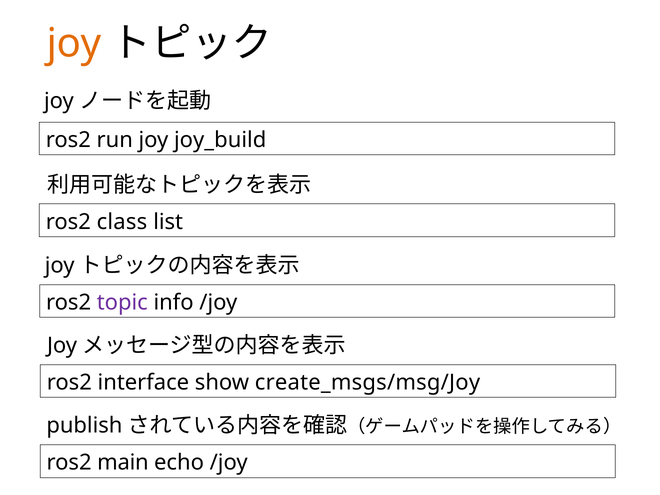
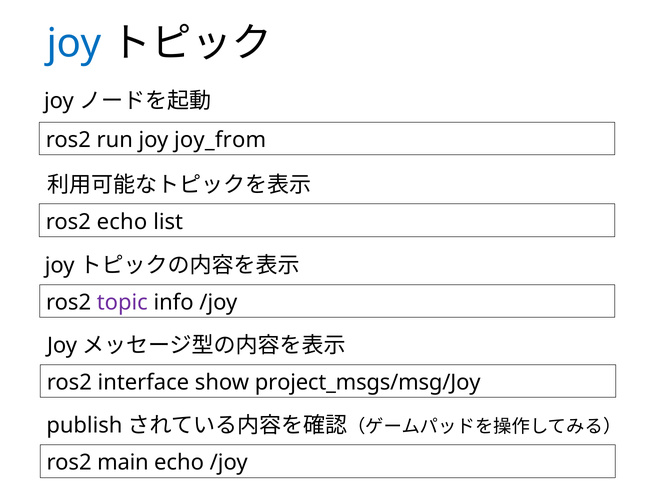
joy colour: orange -> blue (74, 44)
joy_build: joy_build -> joy_from (220, 140)
ros2 class: class -> echo (122, 222)
create_msgs/msg/Joy: create_msgs/msg/Joy -> project_msgs/msg/Joy (368, 383)
